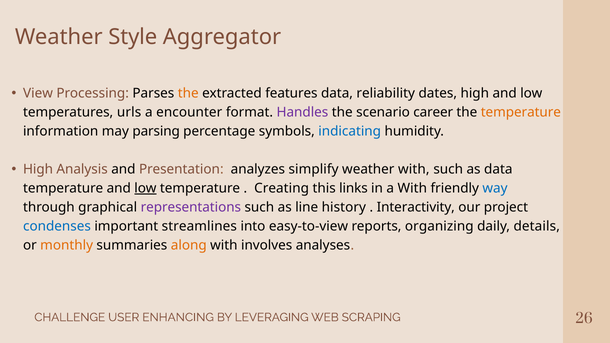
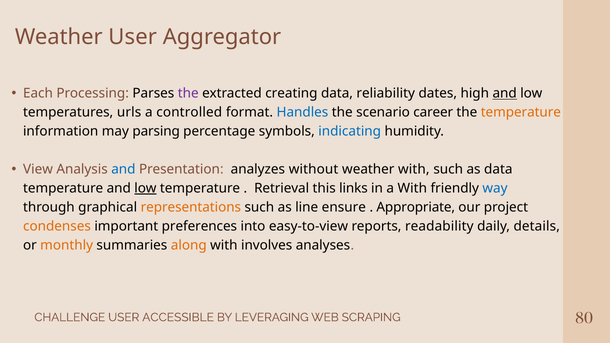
Weather Style: Style -> User (133, 37)
View: View -> Each (38, 94)
the colour: orange -> purple (188, 94)
features: features -> creating (291, 94)
and underline: none -> present (505, 94)
encounter: encounter -> controlled (189, 112)
Handles colour: purple -> blue (302, 112)
High: High -> View (38, 169)
and colour: black -> blue (123, 169)
simplify: simplify -> without (314, 169)
Creating: Creating -> Retrieval (282, 188)
representations colour: purple -> orange (191, 207)
history: history -> ensure (344, 207)
Interactivity: Interactivity -> Appropriate (416, 207)
condenses colour: blue -> orange (57, 226)
streamlines: streamlines -> preferences (199, 226)
organizing: organizing -> readability (439, 226)
ENHANCING: ENHANCING -> ACCESSIBLE (178, 317)
26: 26 -> 80 (584, 319)
